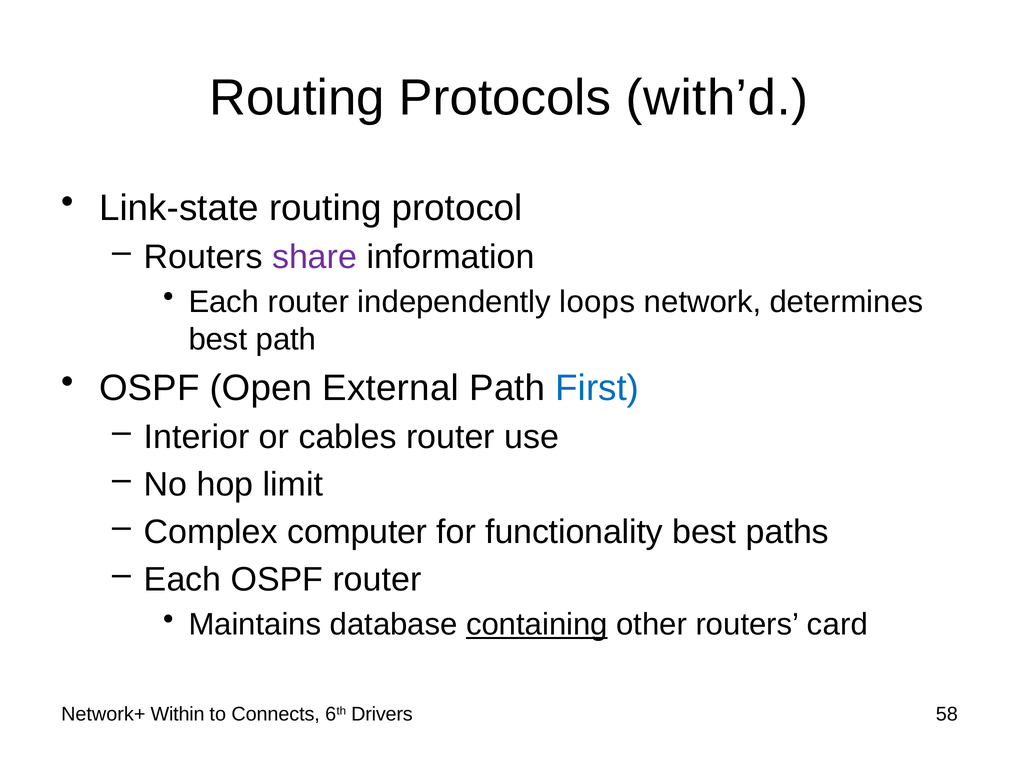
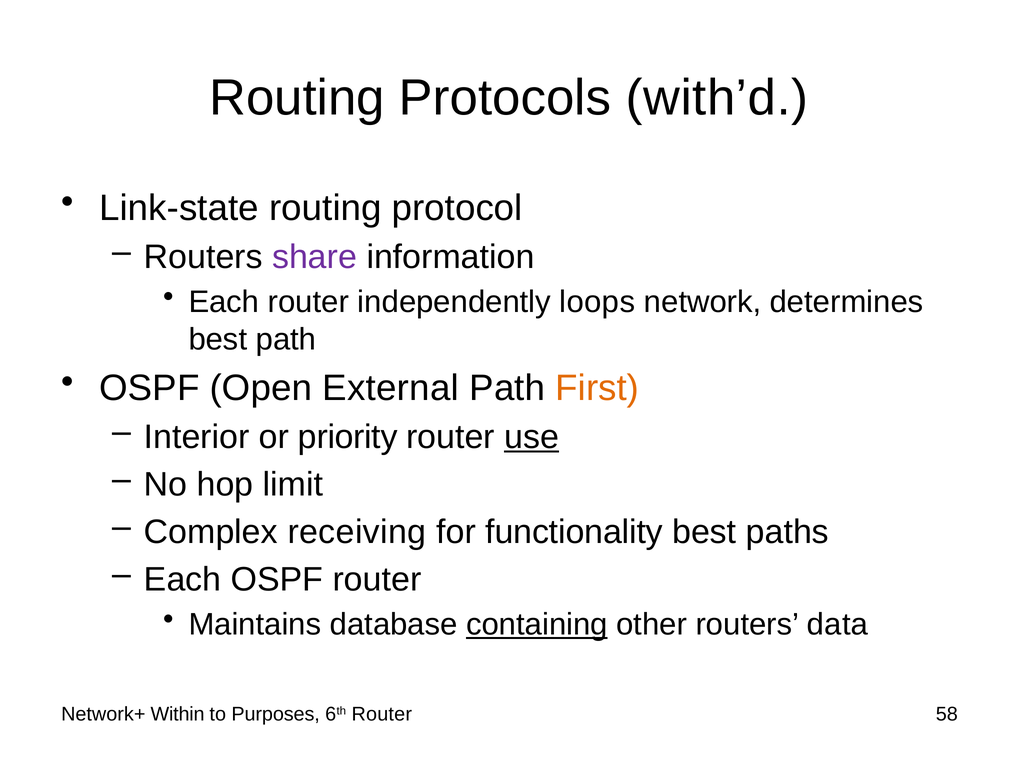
First colour: blue -> orange (597, 388)
cables: cables -> priority (348, 437)
use underline: none -> present (532, 437)
computer: computer -> receiving (357, 532)
card: card -> data (838, 625)
Connects: Connects -> Purposes (276, 714)
6th Drivers: Drivers -> Router (382, 714)
